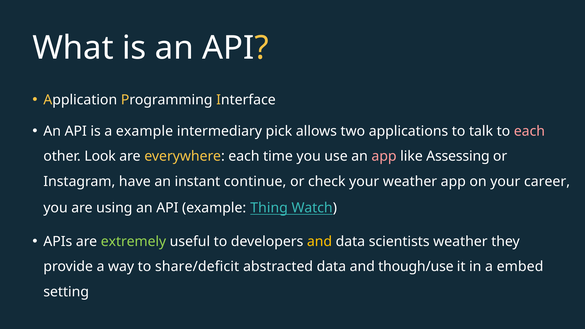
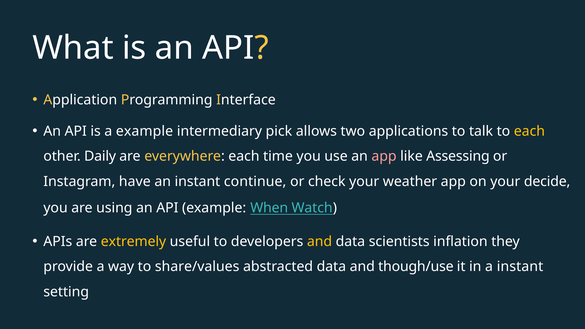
each colour: pink -> yellow (529, 131)
Look: Look -> Daily (100, 156)
career: career -> decide (547, 182)
Thing: Thing -> When (269, 208)
extremely colour: light green -> yellow (133, 242)
scientists weather: weather -> inflation (460, 242)
share/deficit: share/deficit -> share/values (197, 267)
a embed: embed -> instant (520, 267)
